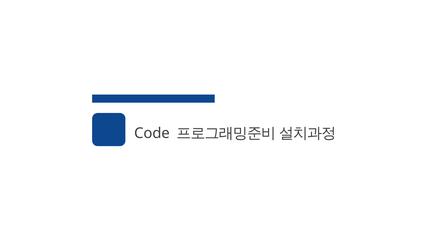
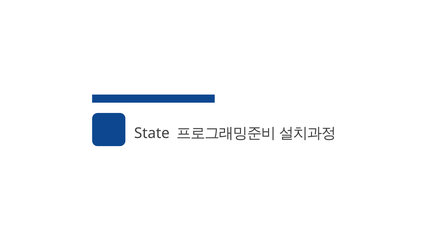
Code: Code -> State (152, 133)
